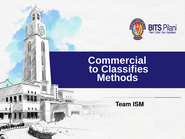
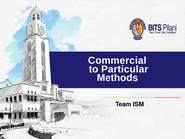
Classifies: Classifies -> Particular (125, 69)
